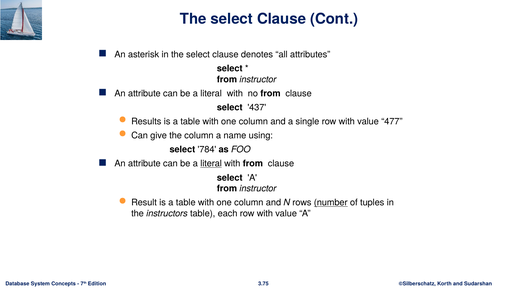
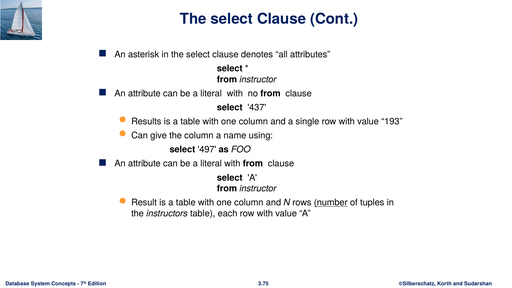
477: 477 -> 193 (392, 121)
784: 784 -> 497 (207, 150)
literal underline: present -> none (211, 164)
